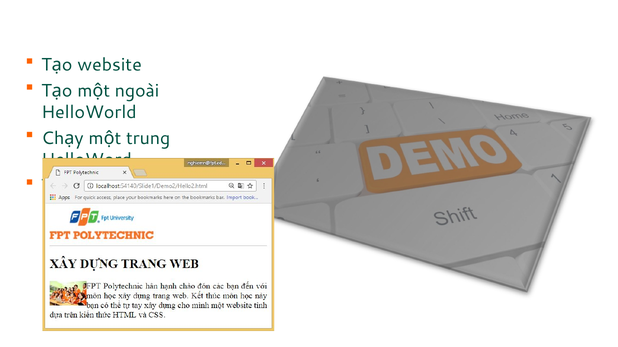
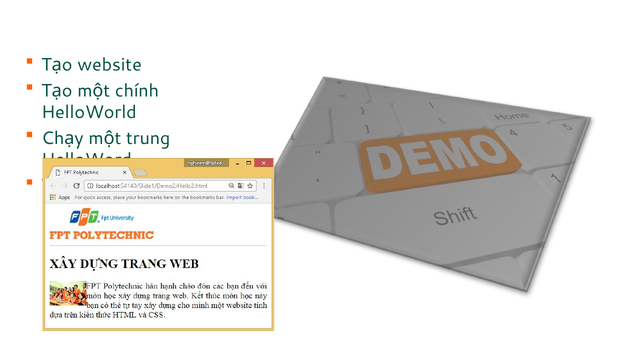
ngoài: ngoài -> chính (137, 91)
